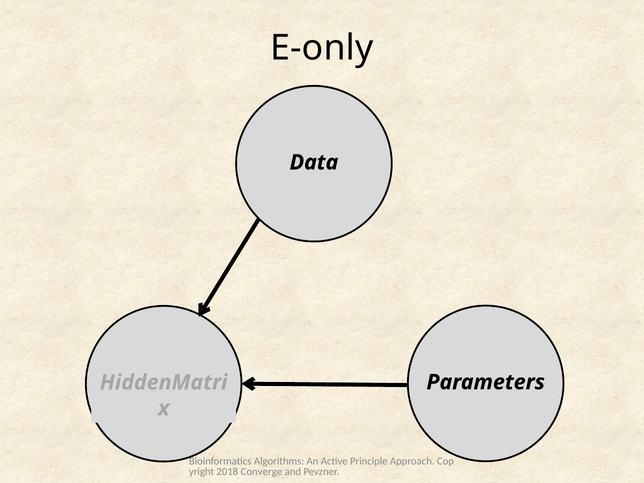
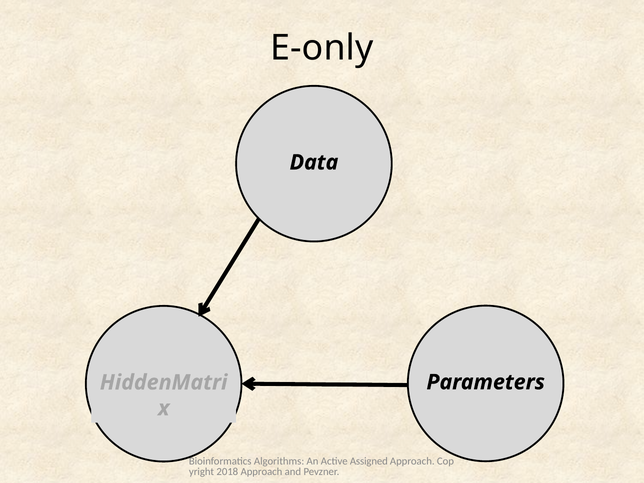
Principle: Principle -> Assigned (369, 461)
2018 Converge: Converge -> Approach (261, 472)
